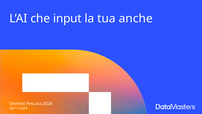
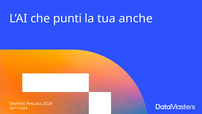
input: input -> punti (67, 18)
